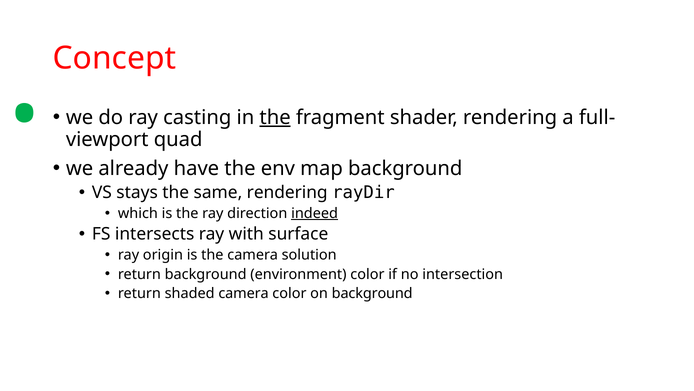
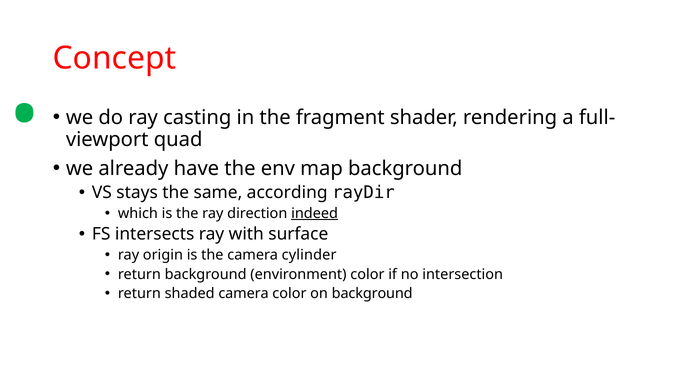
the underline: present -> none (275, 117)
same rendering: rendering -> according (287, 192)
solution: solution -> cylinder (309, 255)
